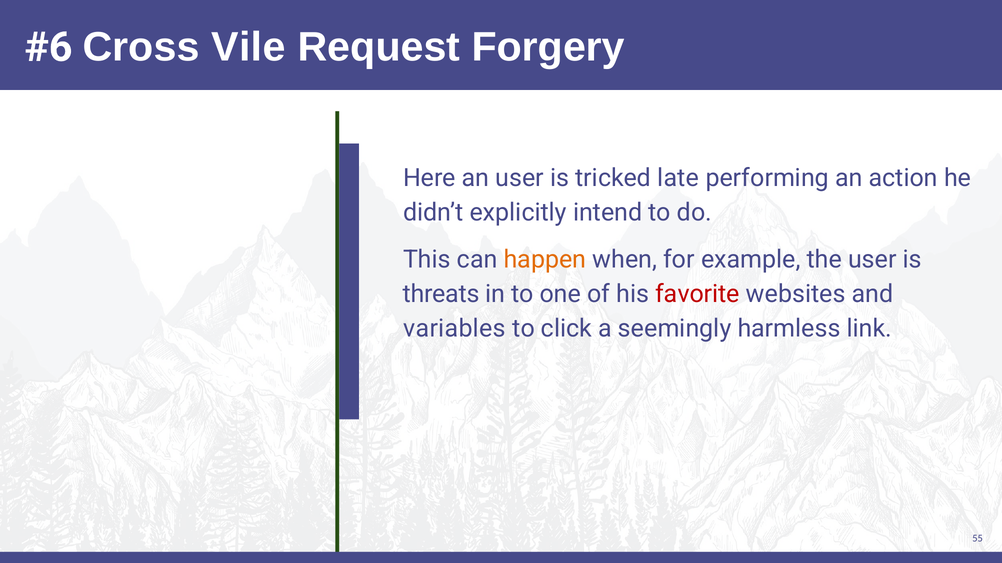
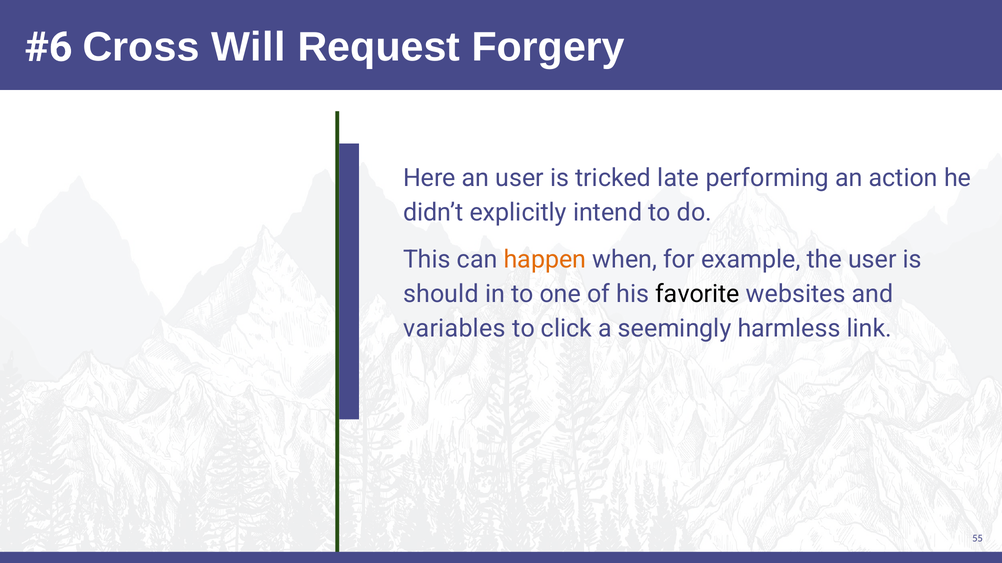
Vile: Vile -> Will (248, 47)
threats: threats -> should (441, 294)
favorite colour: red -> black (698, 294)
